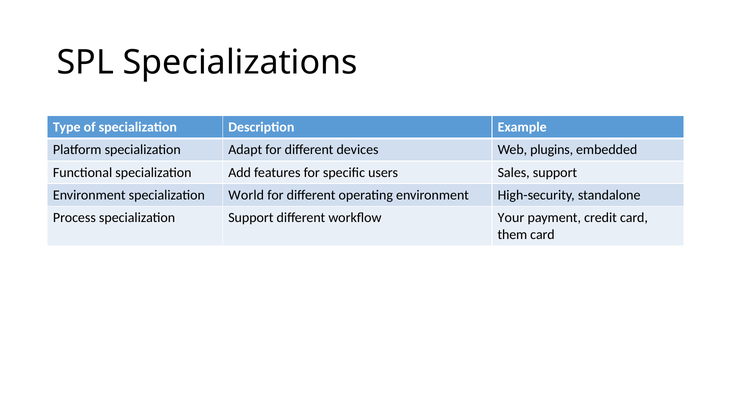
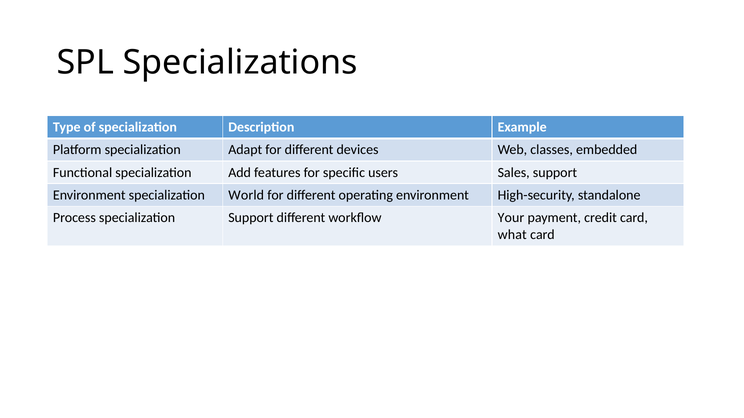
plugins: plugins -> classes (552, 150)
them: them -> what (512, 235)
